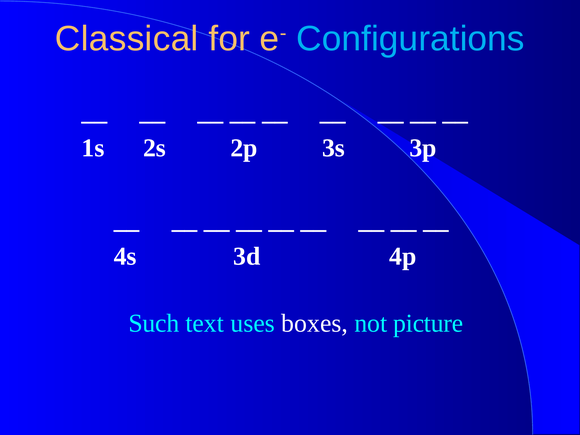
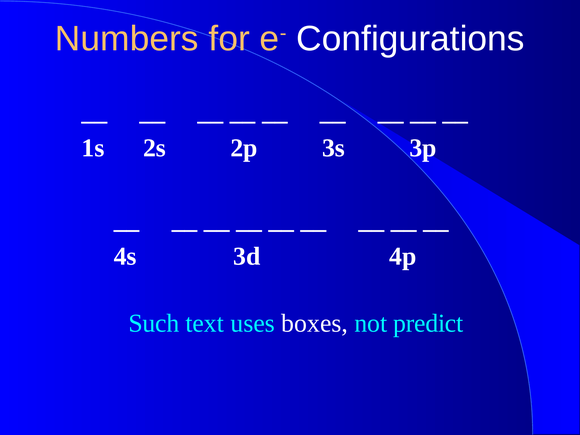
Classical: Classical -> Numbers (127, 39)
Configurations colour: light blue -> white (410, 39)
picture: picture -> predict (428, 323)
